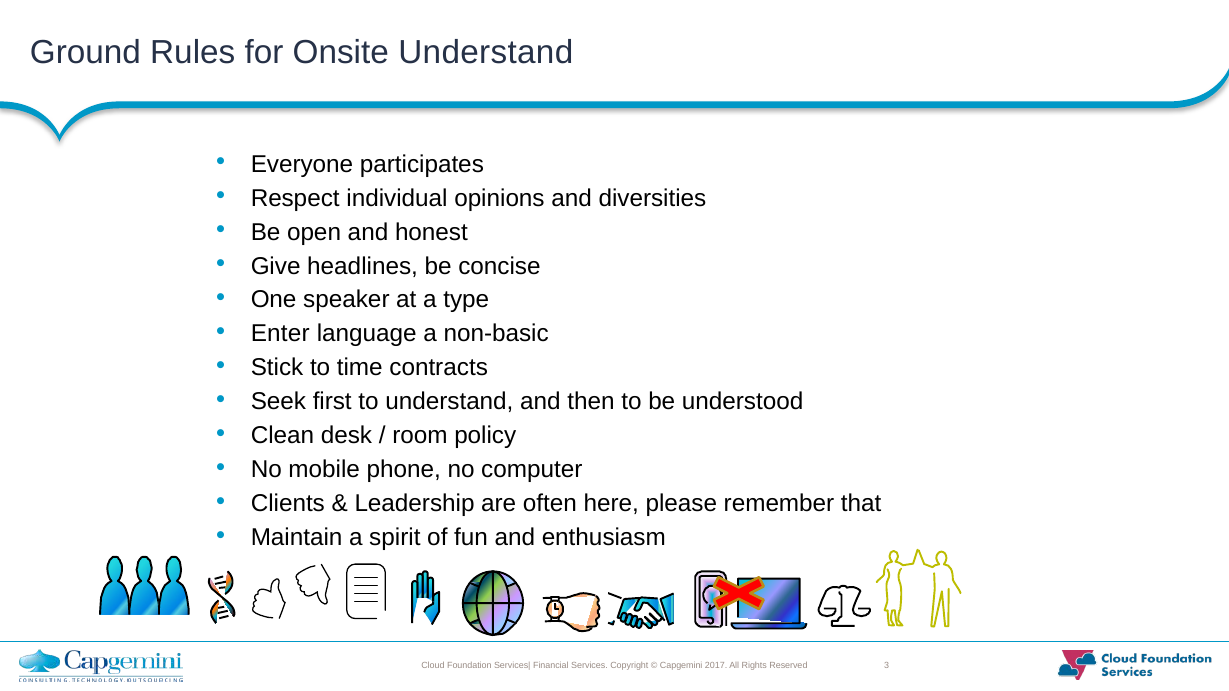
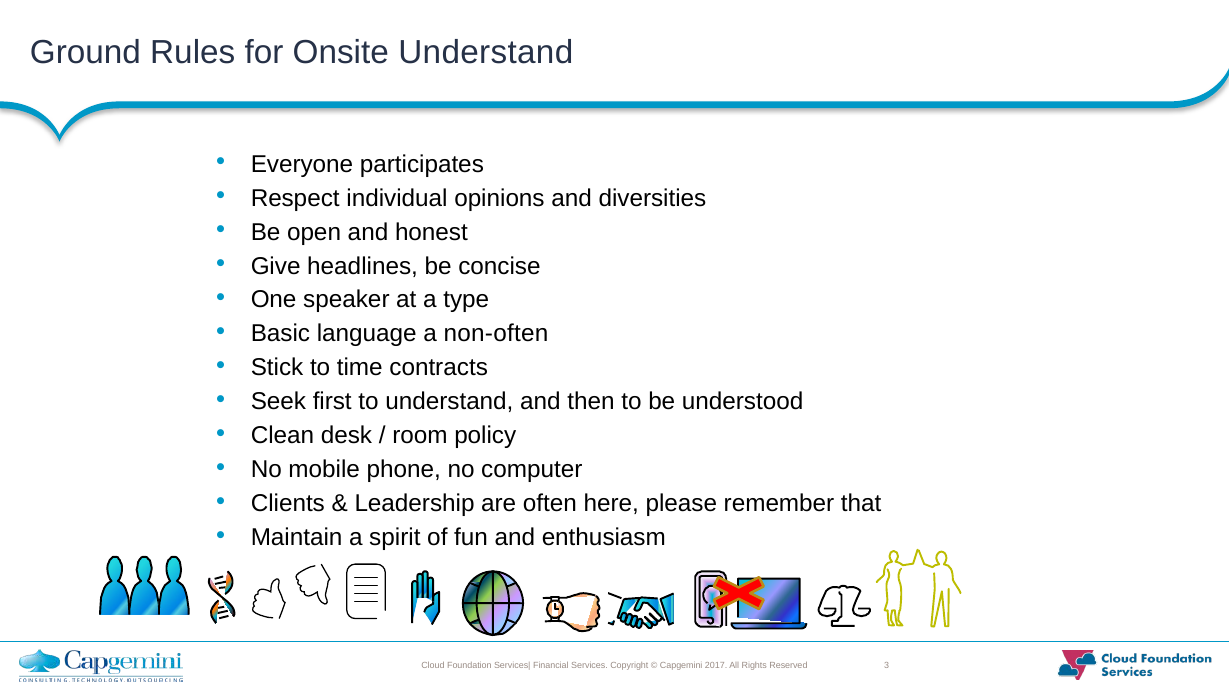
Enter: Enter -> Basic (280, 334)
non-basic: non-basic -> non-often (496, 334)
